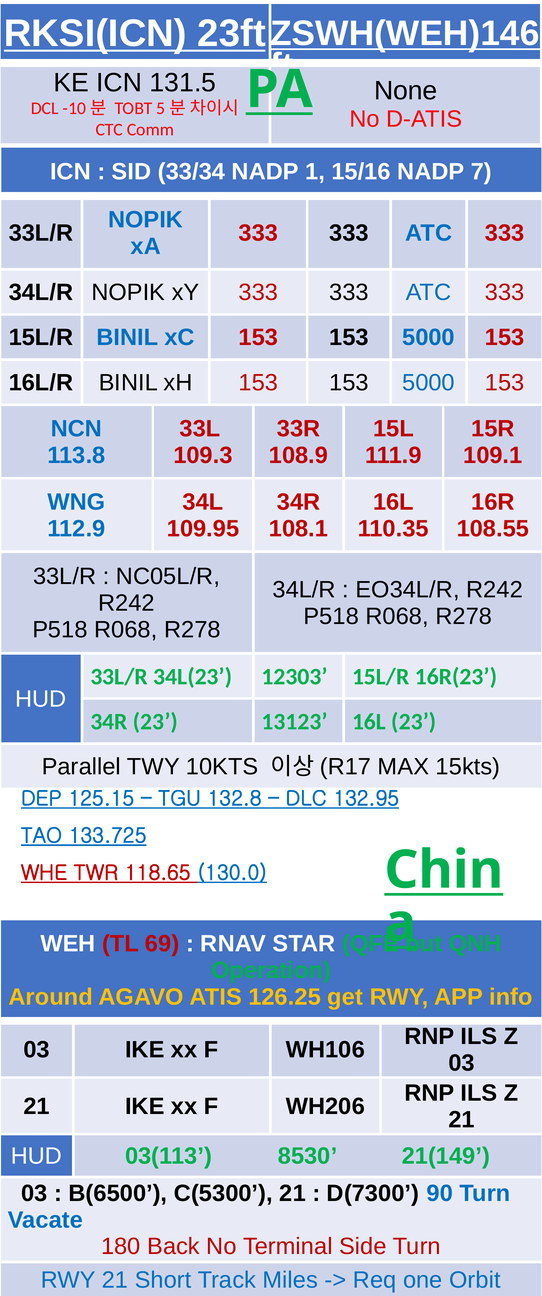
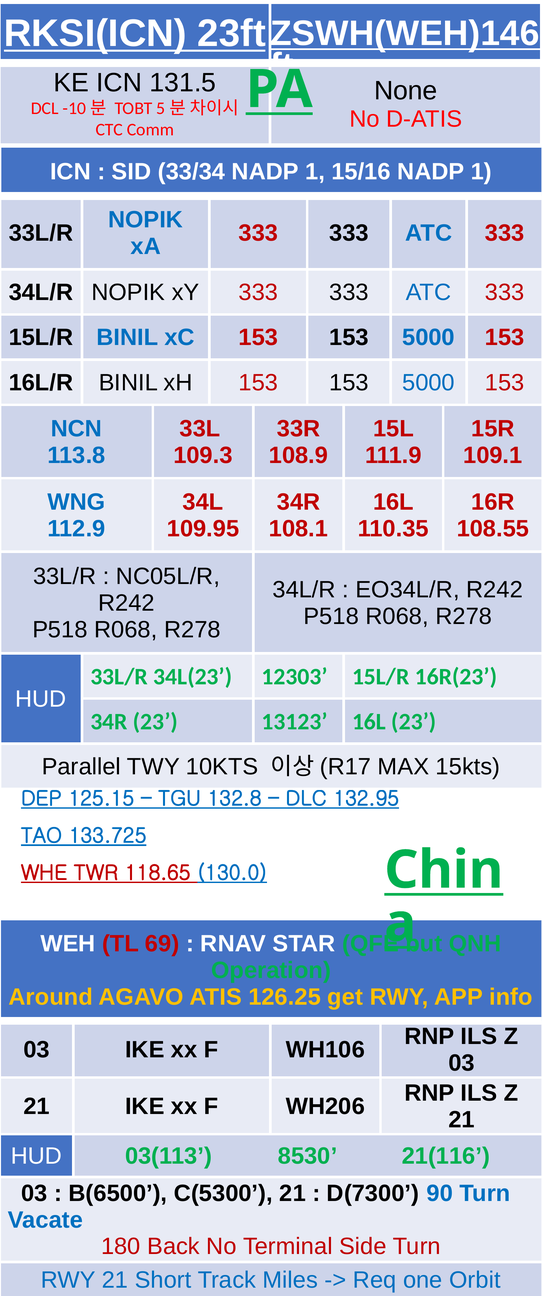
15/16 NADP 7: 7 -> 1 (481, 172)
21(149: 21(149 -> 21(116 (446, 1157)
